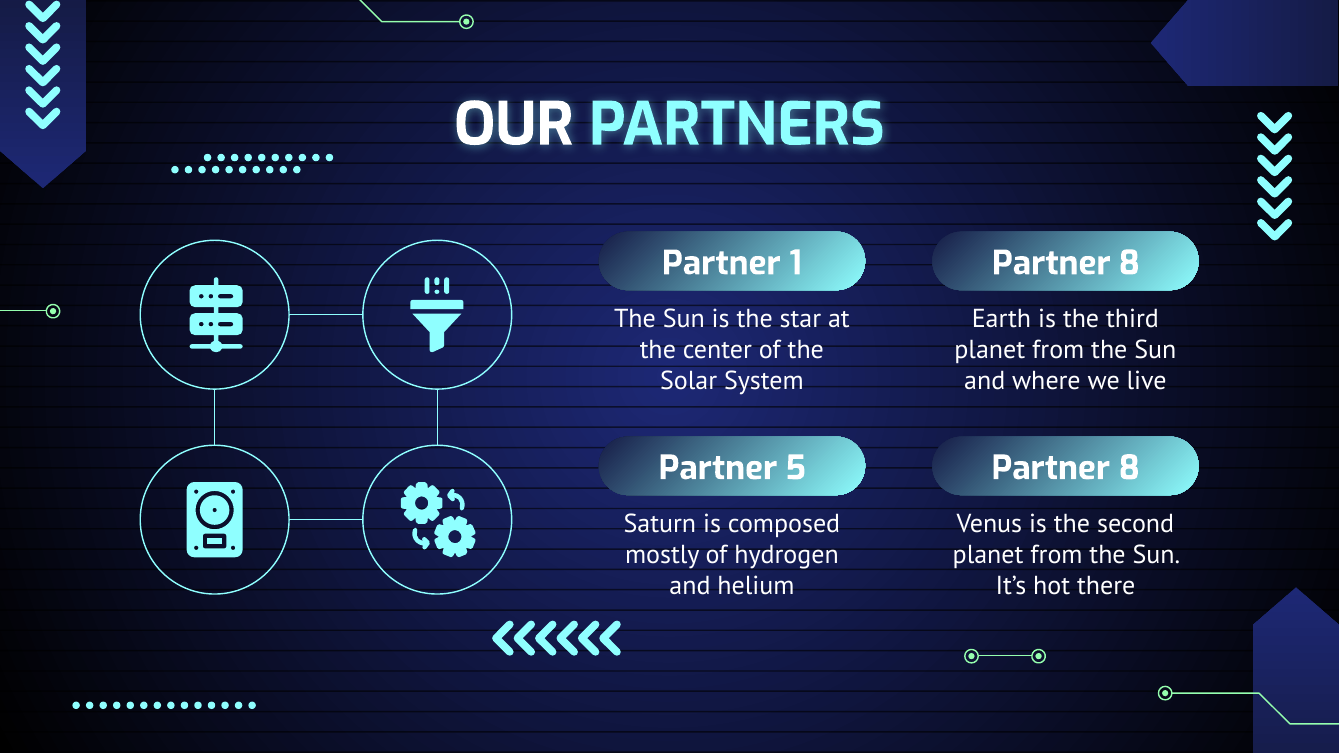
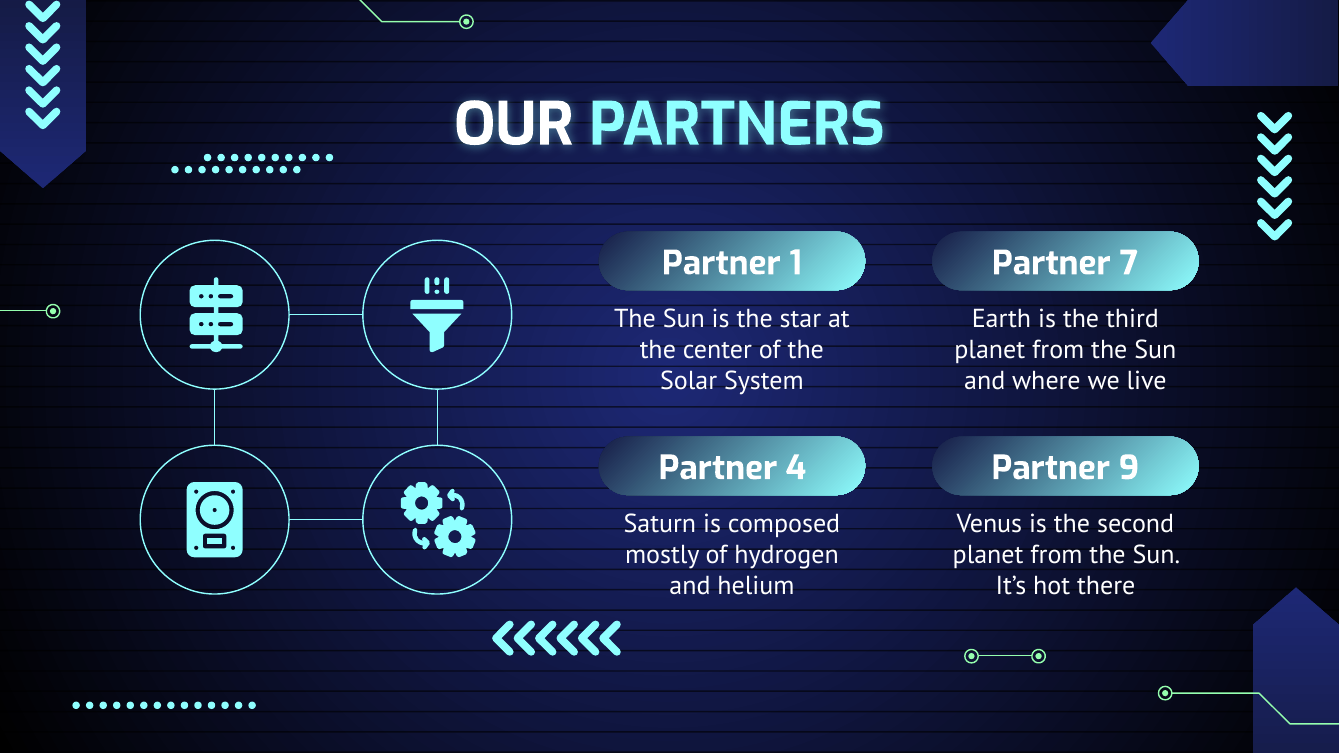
8: 8 -> 7 (1129, 263)
5: 5 -> 4 (796, 468)
8: 8 -> 9 (1129, 468)
